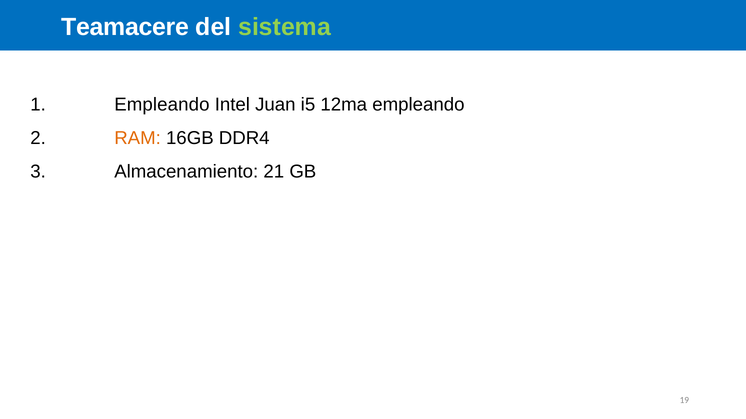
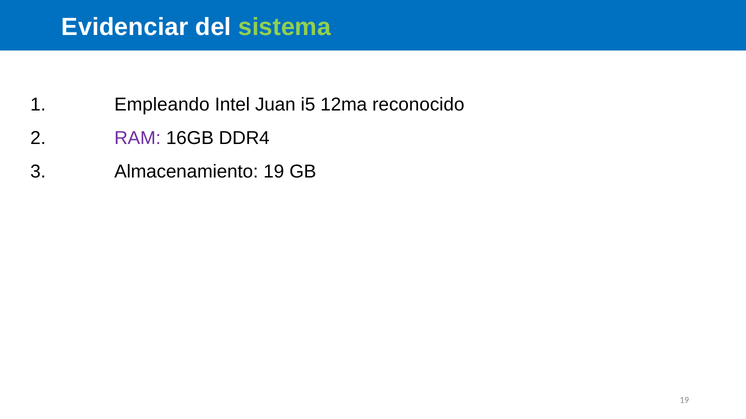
Teamacere: Teamacere -> Evidenciar (125, 27)
12ma empleando: empleando -> reconocido (418, 105)
RAM colour: orange -> purple (138, 139)
Almacenamiento 21: 21 -> 19 (274, 172)
